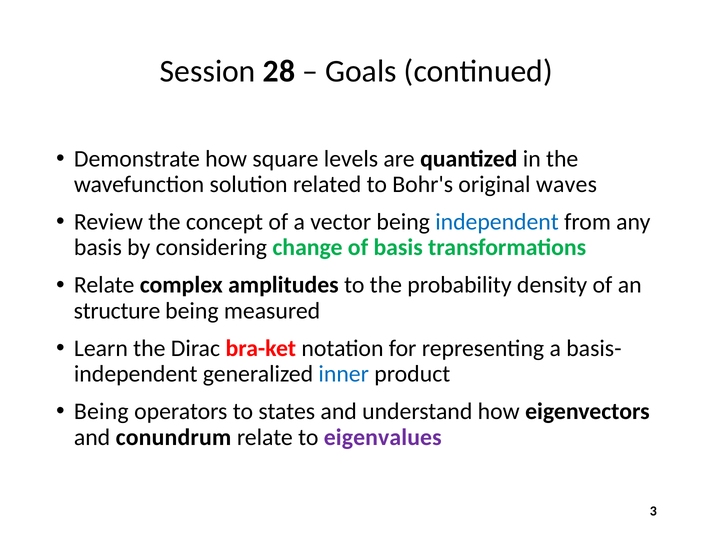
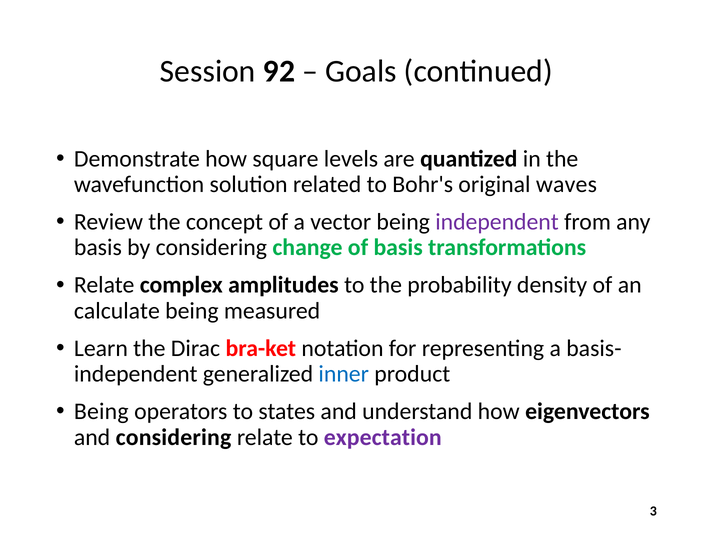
28: 28 -> 92 (279, 71)
independent colour: blue -> purple (497, 222)
structure: structure -> calculate (117, 311)
and conundrum: conundrum -> considering (173, 437)
eigenvalues: eigenvalues -> expectation (383, 437)
